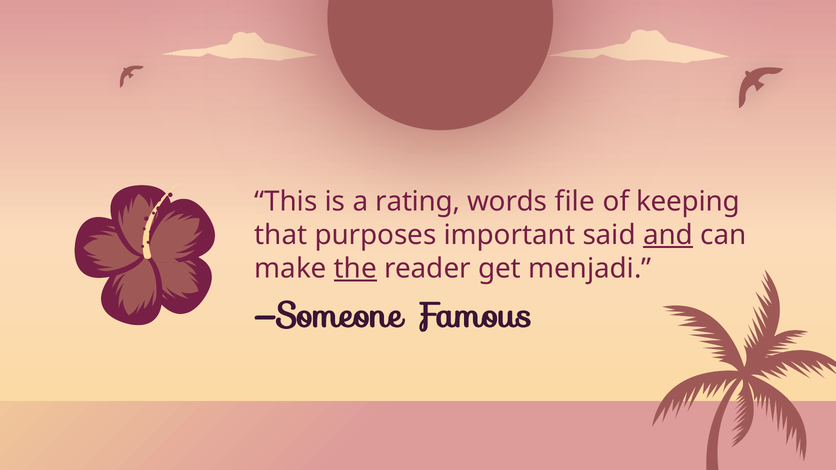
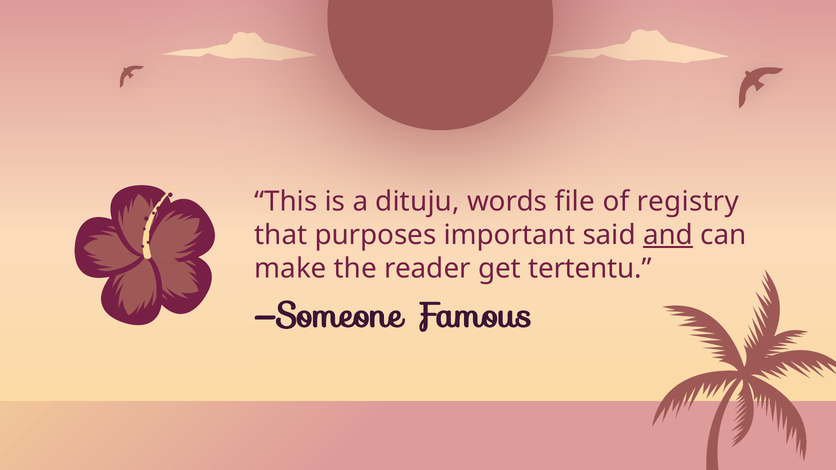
rating: rating -> dituju (418, 202)
keeping: keeping -> registry (688, 202)
the underline: present -> none (355, 269)
menjadi: menjadi -> tertentu (590, 269)
